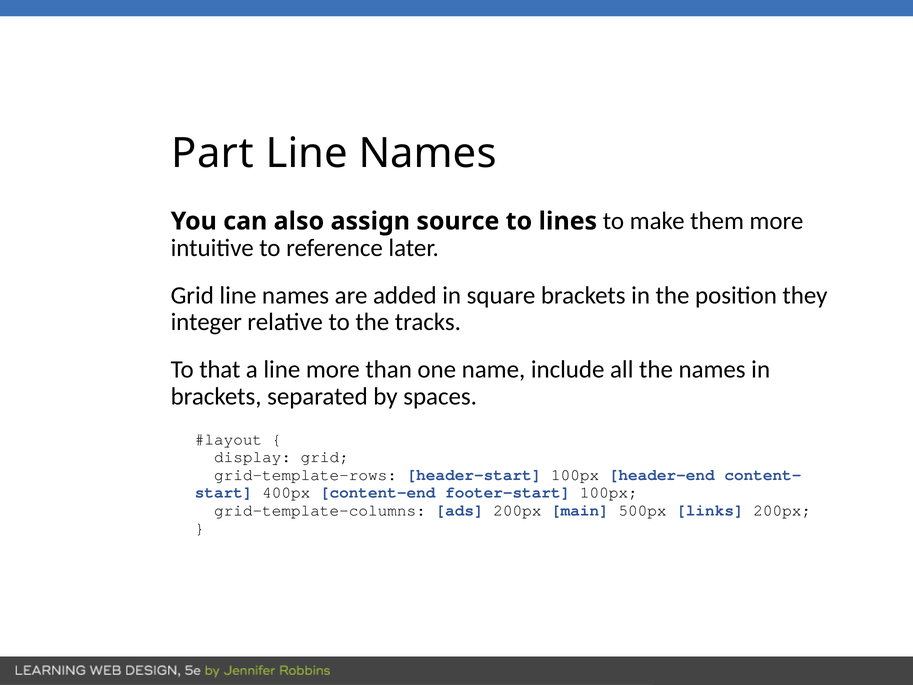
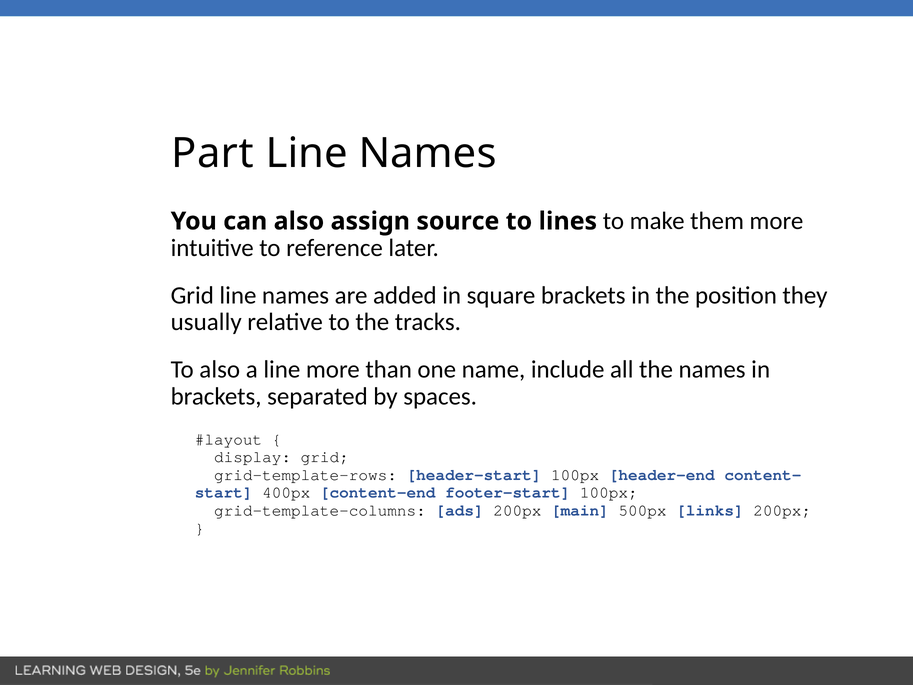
integer: integer -> usually (206, 322)
To that: that -> also (220, 369)
